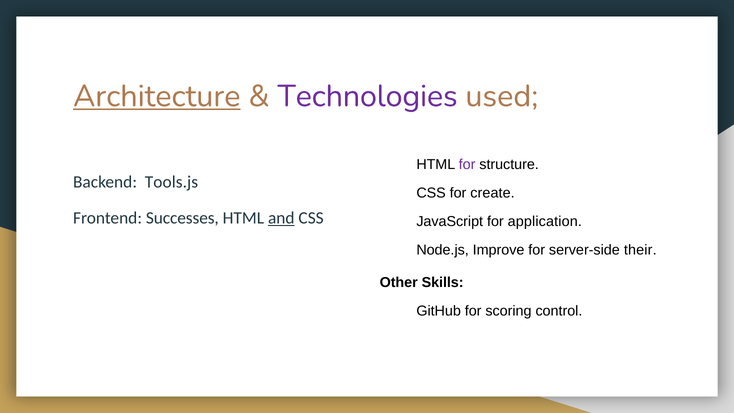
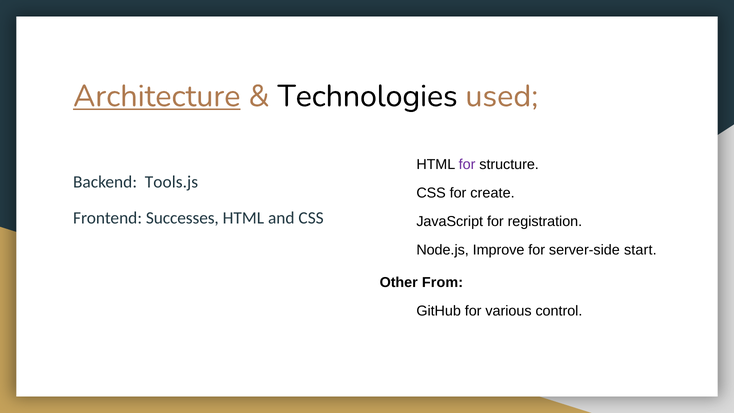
Technologies colour: purple -> black (368, 96)
and underline: present -> none (281, 218)
application: application -> registration (545, 221)
their: their -> start (640, 250)
Skills: Skills -> From (443, 283)
scoring: scoring -> various (508, 311)
